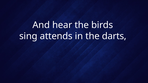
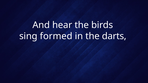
attends: attends -> formed (56, 36)
